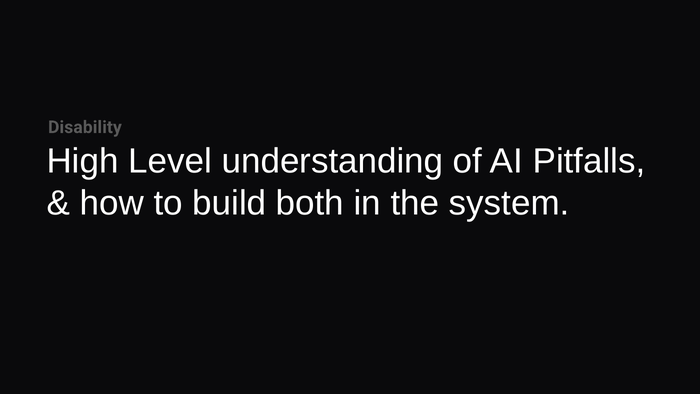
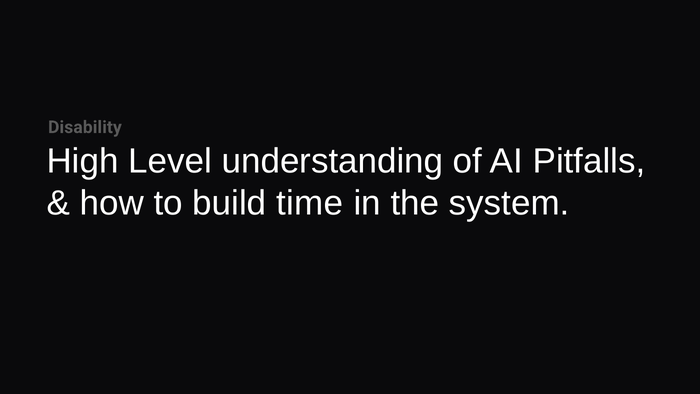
both: both -> time (310, 203)
